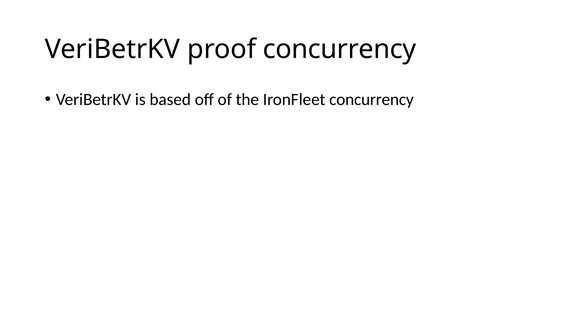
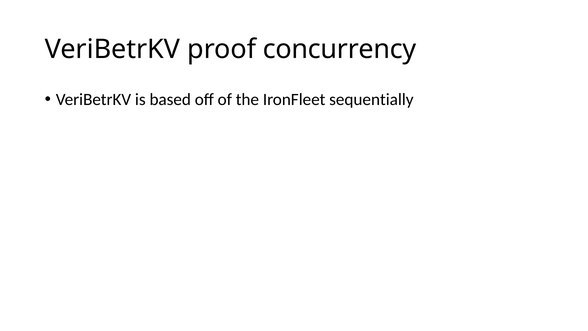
IronFleet concurrency: concurrency -> sequentially (371, 99)
